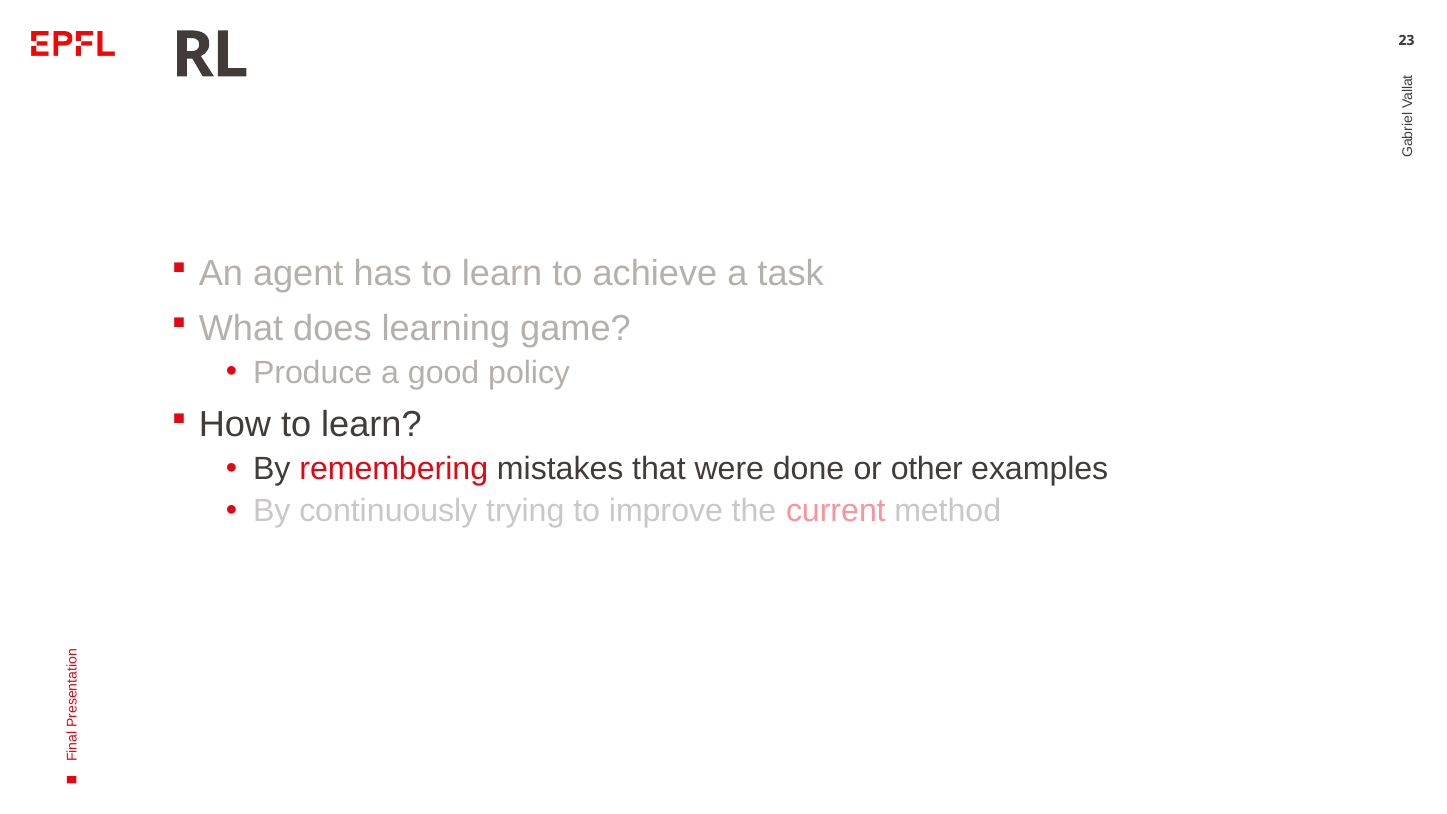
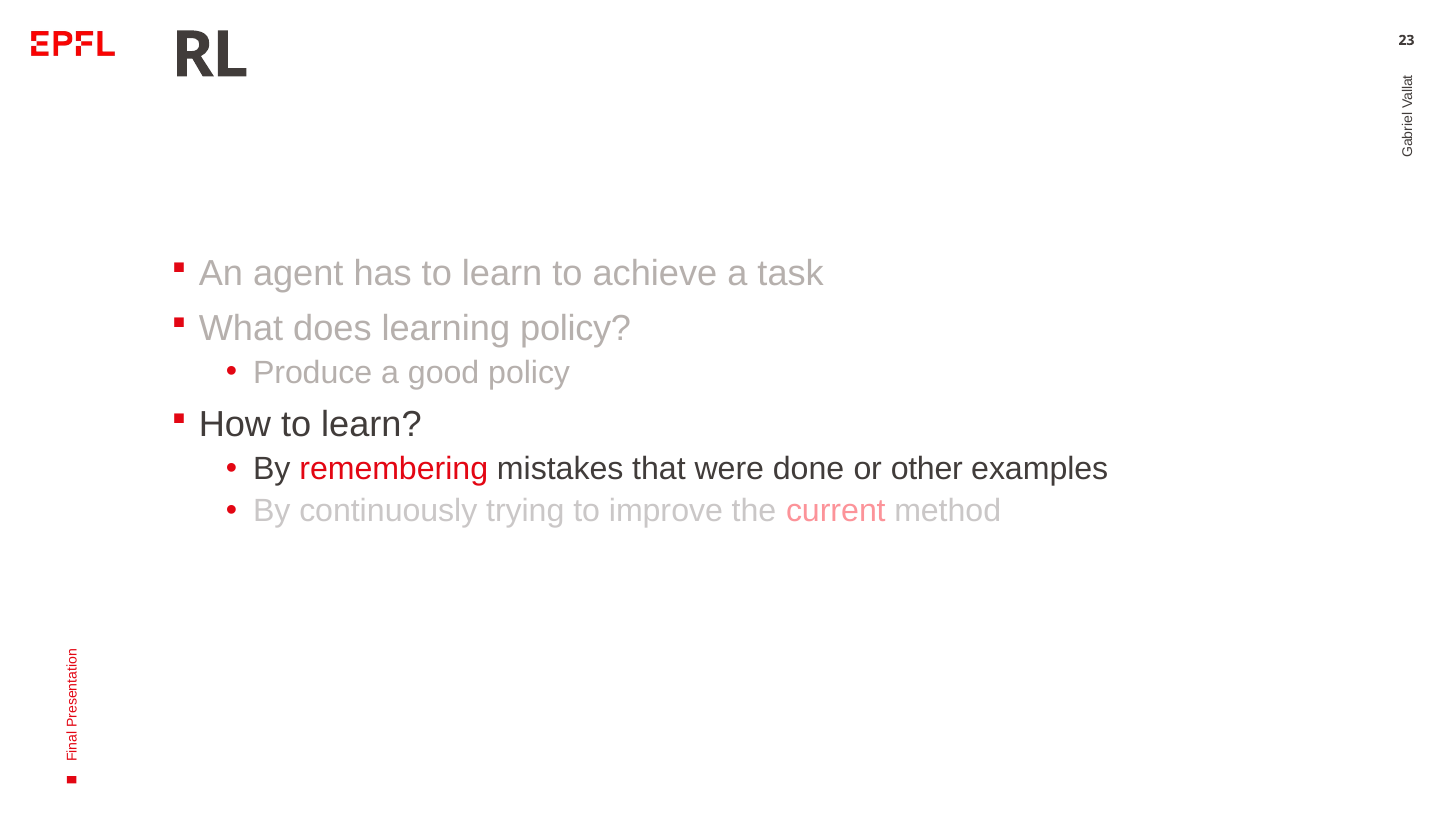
learning game: game -> policy (576, 328)
